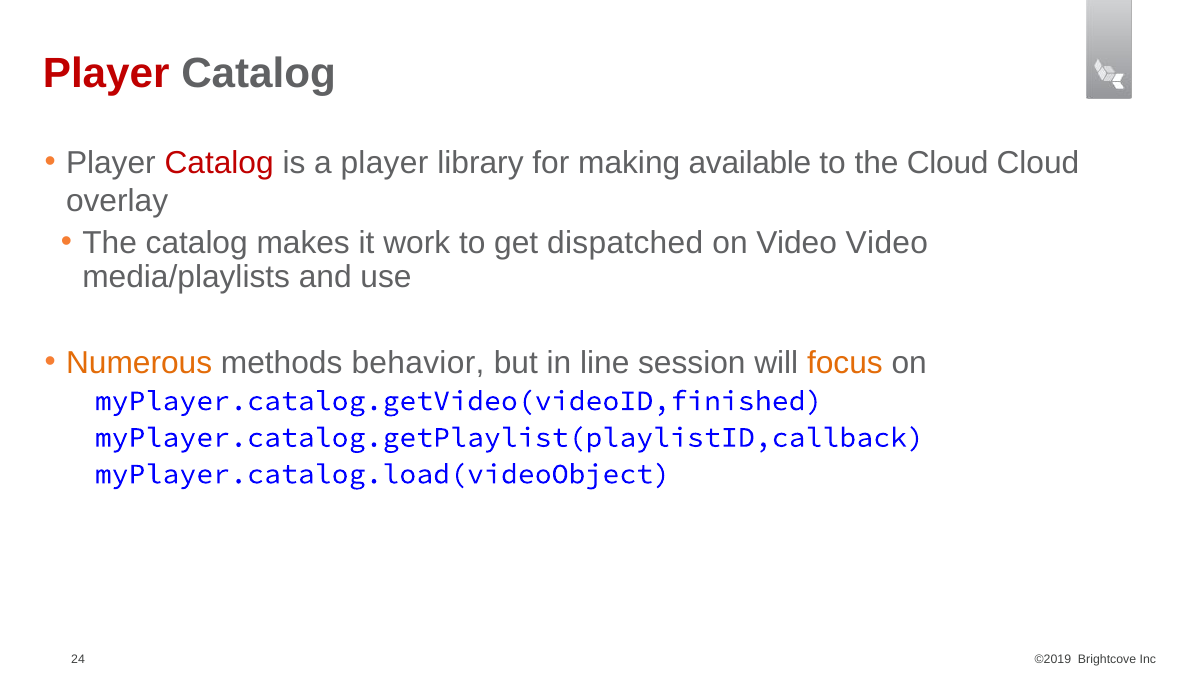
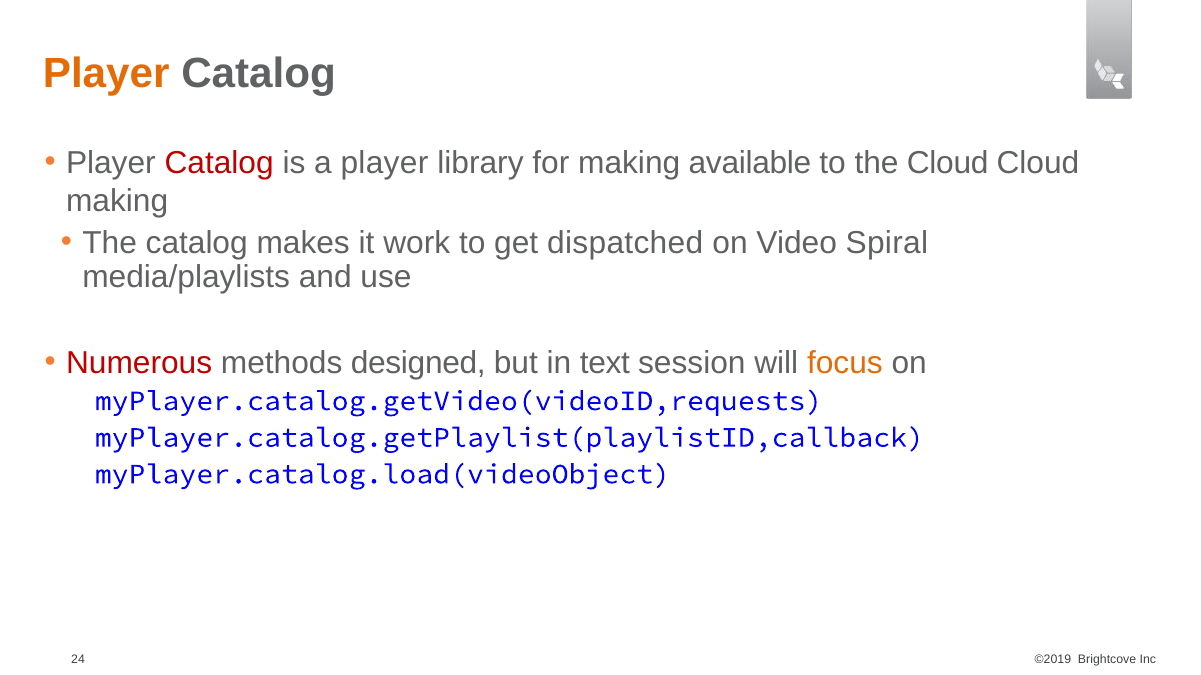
Player colour: red -> orange (106, 74)
overlay: overlay -> making (117, 201)
Video Video: Video -> Spiral (887, 243)
Numerous colour: orange -> red (139, 363)
behavior: behavior -> designed (418, 363)
line: line -> text (605, 363)
myPlayer.catalog.getVideo(videoID,finished: myPlayer.catalog.getVideo(videoID,finished -> myPlayer.catalog.getVideo(videoID,requests (459, 401)
